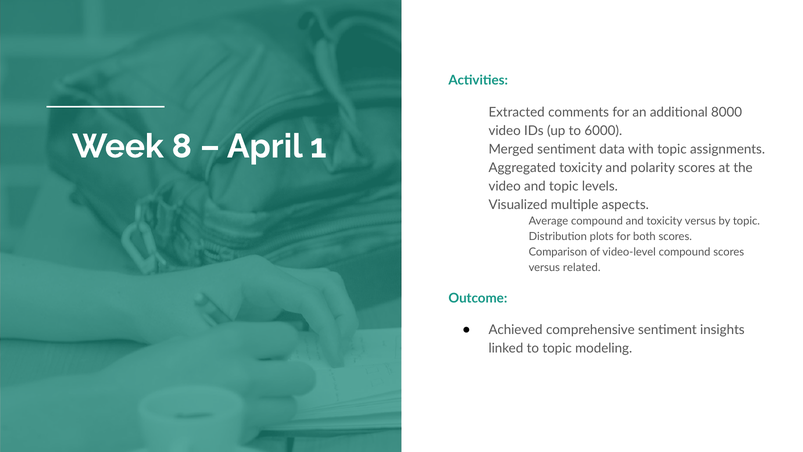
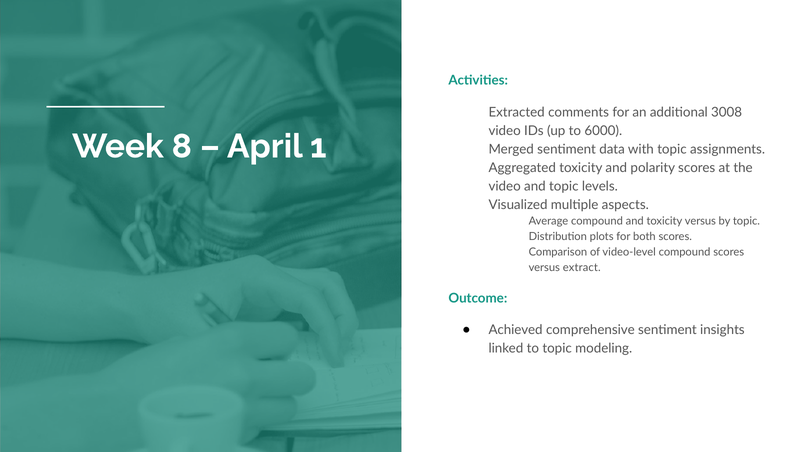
8000: 8000 -> 3008 (727, 112)
related: related -> extract (582, 267)
